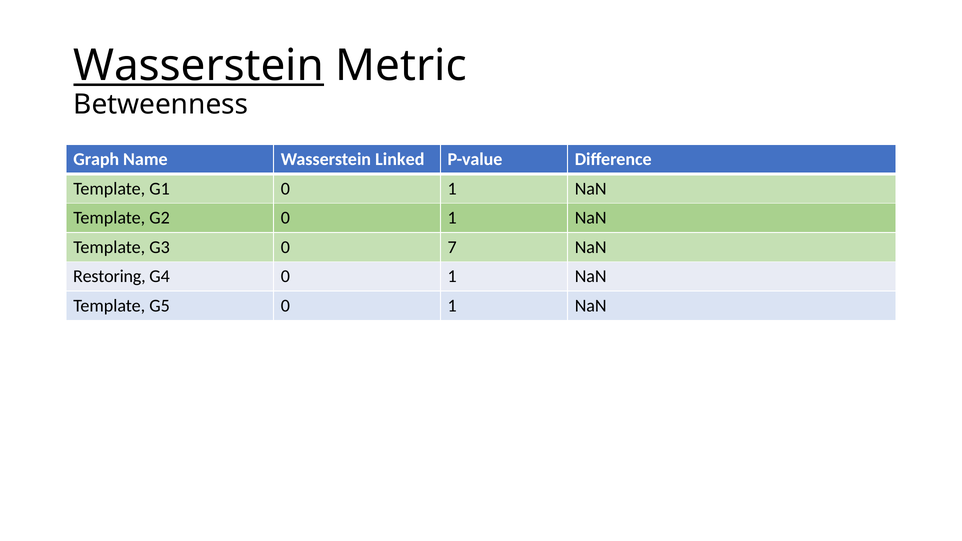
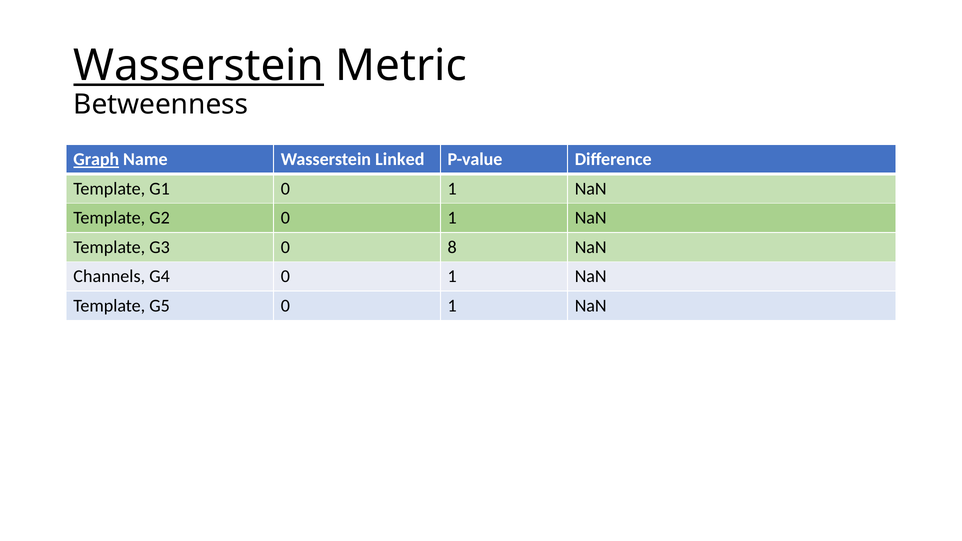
Graph underline: none -> present (96, 160)
7: 7 -> 8 (452, 247)
Restoring: Restoring -> Channels (109, 277)
